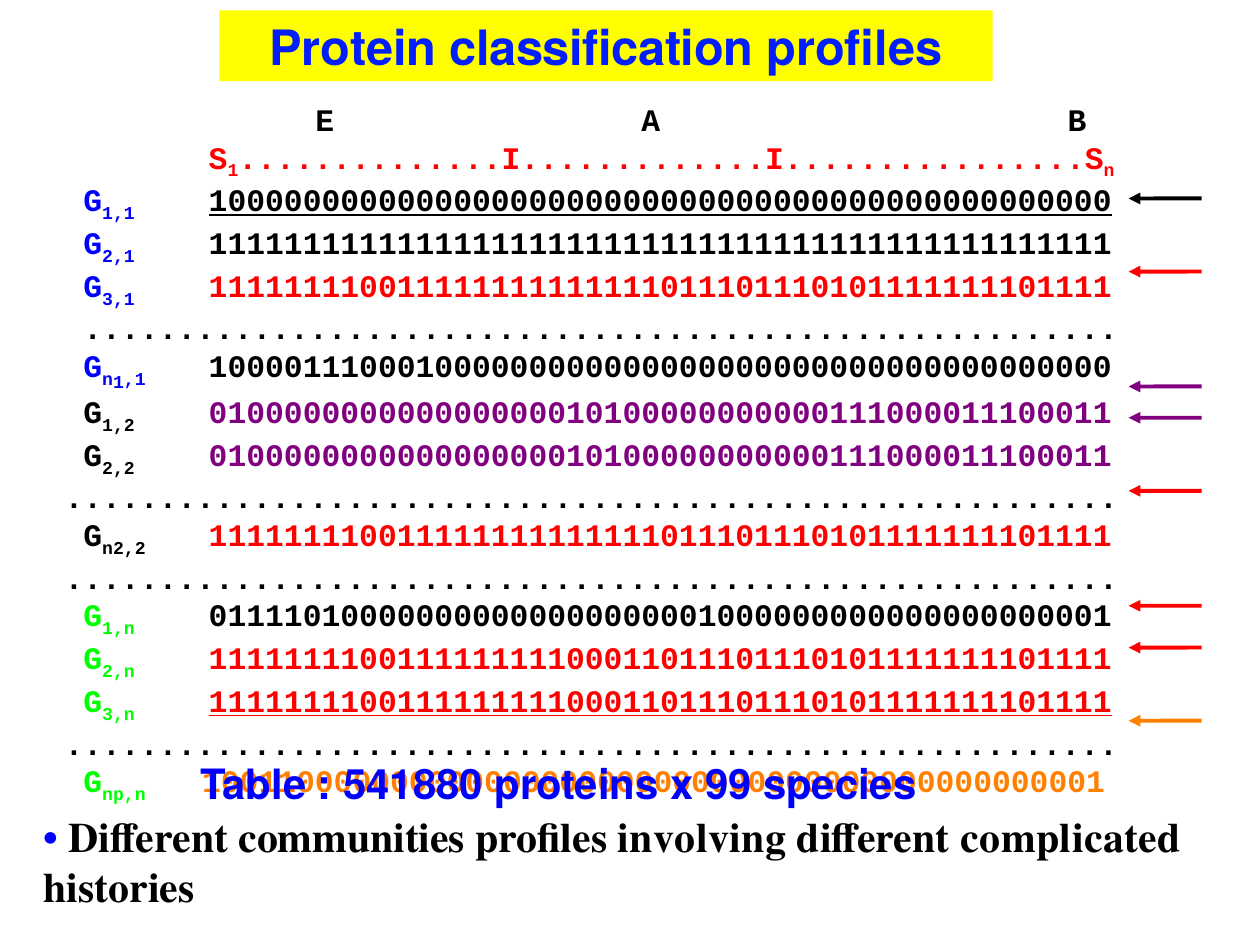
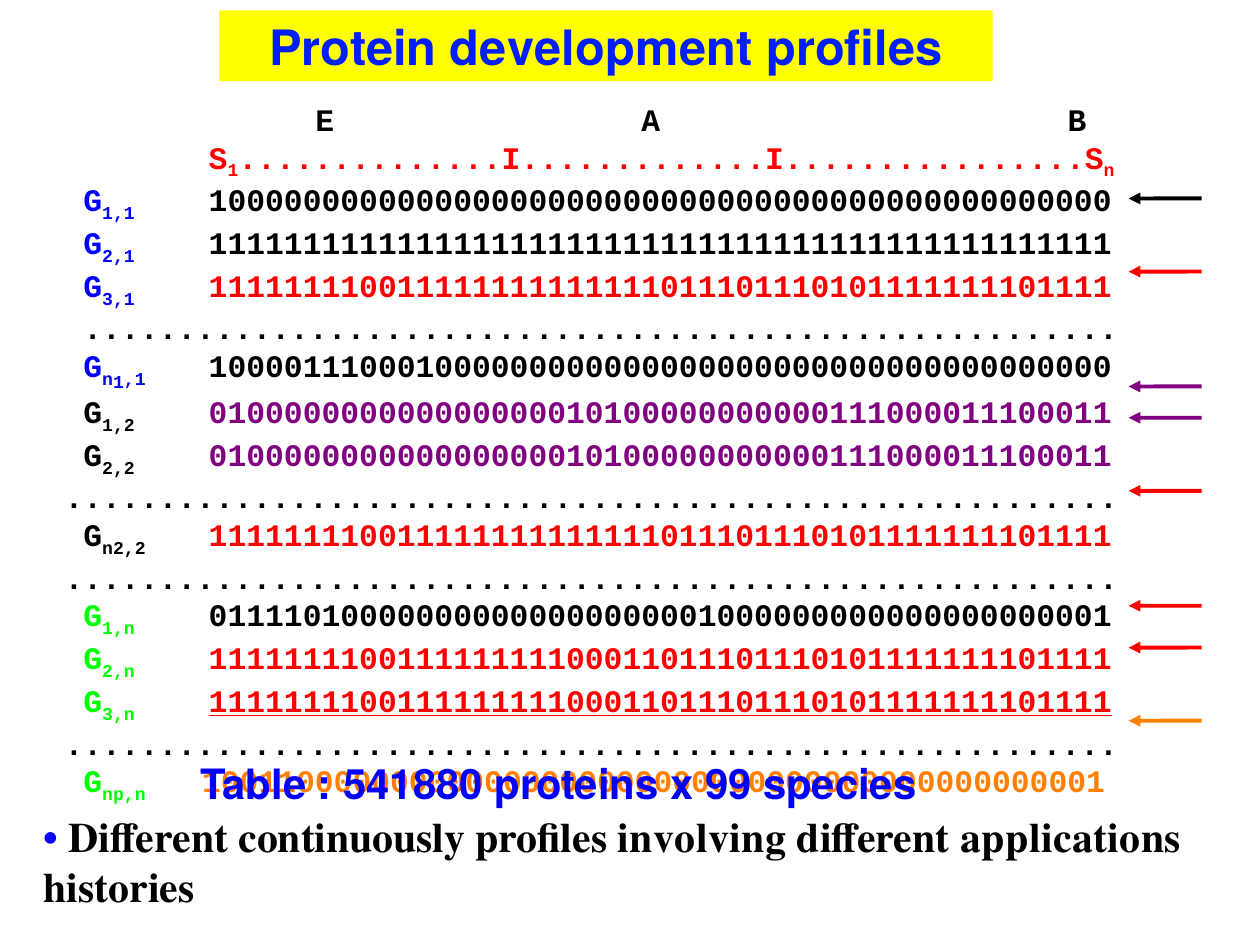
classification: classification -> development (601, 49)
100000000000000000000000000000000000000000000000 underline: present -> none (660, 202)
communities: communities -> continuously (352, 839)
complicated: complicated -> applications (1071, 839)
